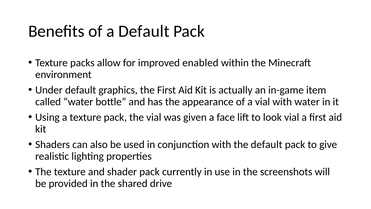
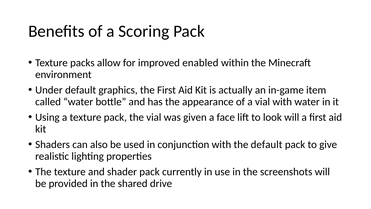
a Default: Default -> Scoring (144, 31)
look vial: vial -> will (292, 117)
